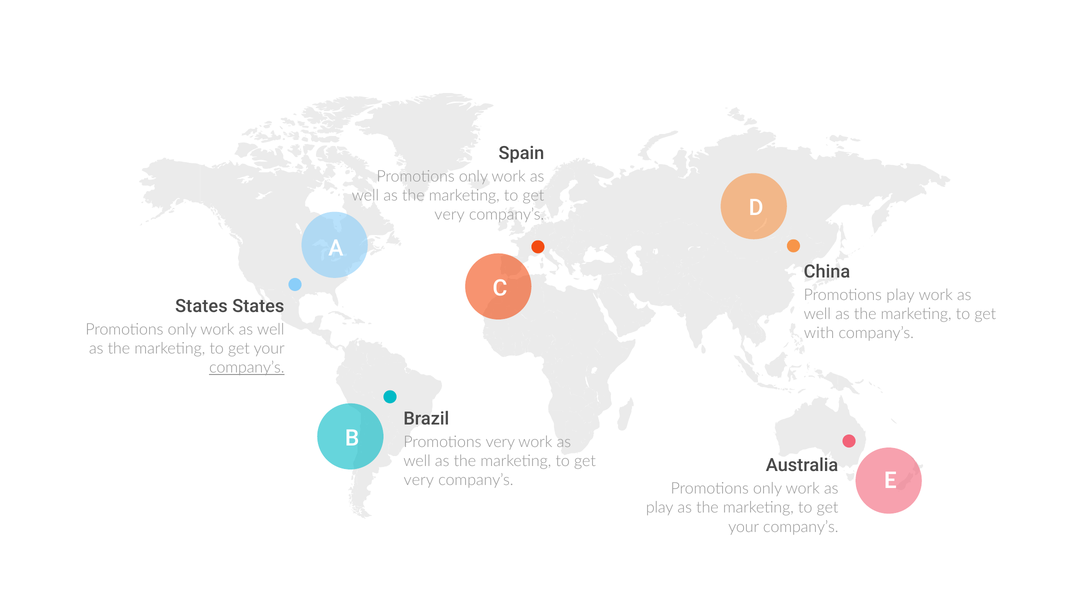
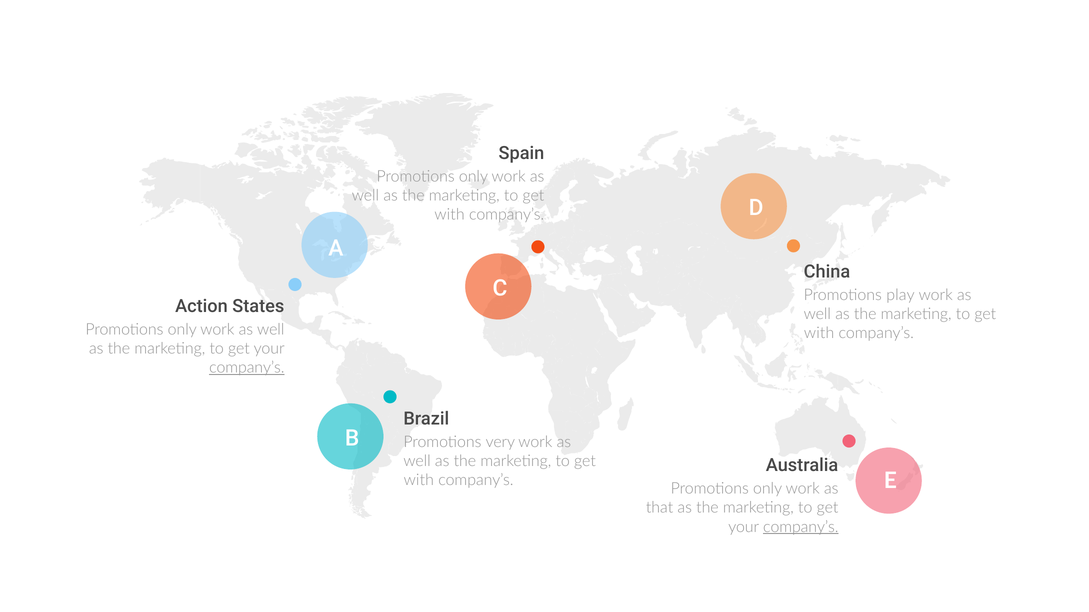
very: very -> with (450, 215)
States: States -> Action (201, 307)
very: very -> with (419, 480)
play: play -> that (660, 508)
company’s underline: none -> present (801, 527)
